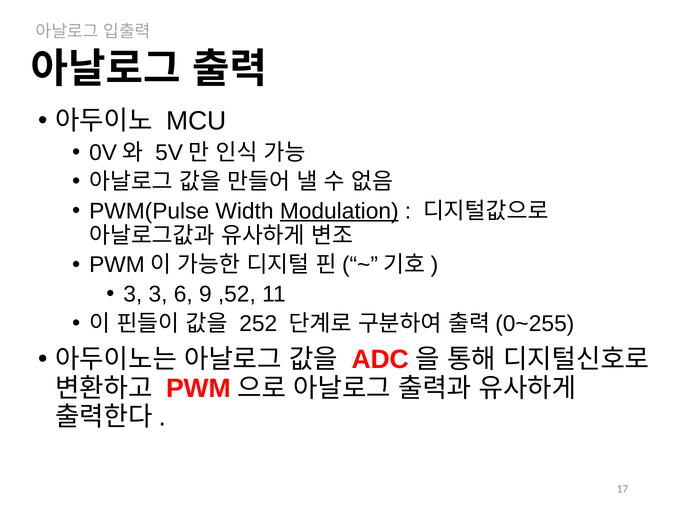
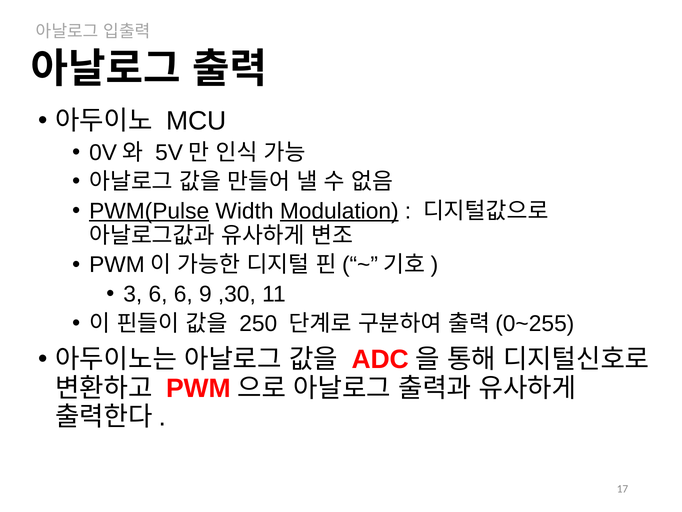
PWM(Pulse underline: none -> present (149, 211)
3 3: 3 -> 6 (158, 294)
,52: ,52 -> ,30 (237, 294)
252: 252 -> 250 (258, 323)
